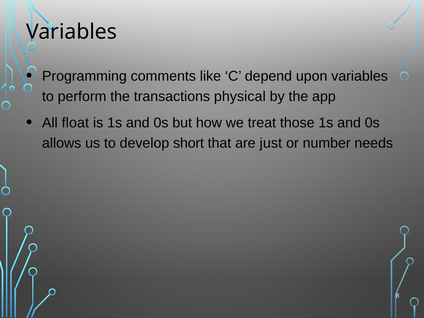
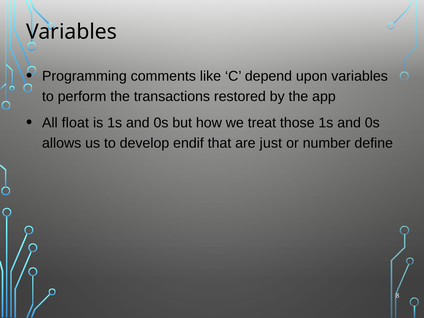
physical: physical -> restored (240, 96)
short: short -> endif (188, 143)
needs: needs -> define (374, 143)
